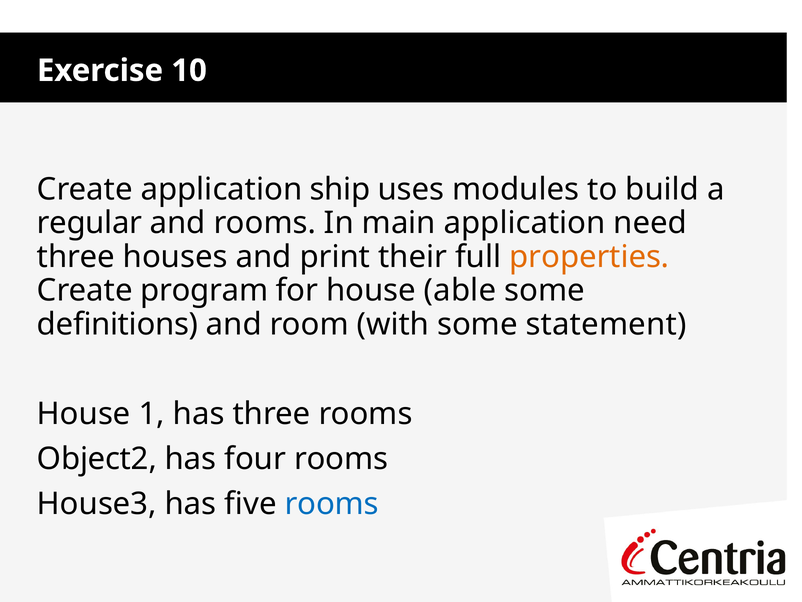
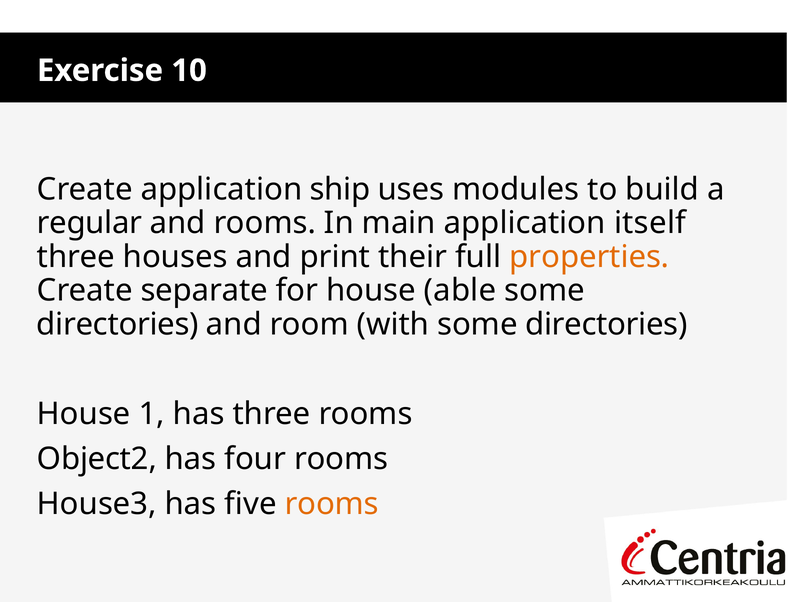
need: need -> itself (650, 223)
program: program -> separate (204, 290)
definitions: definitions -> directories (118, 324)
with some statement: statement -> directories (606, 324)
rooms colour: blue -> orange (332, 503)
